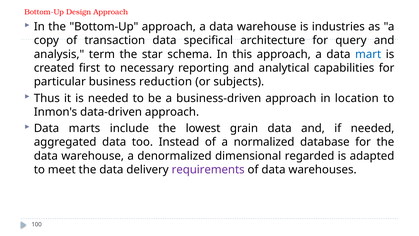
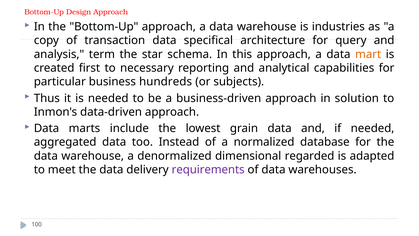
mart colour: blue -> orange (368, 54)
reduction: reduction -> hundreds (166, 82)
location: location -> solution (357, 98)
